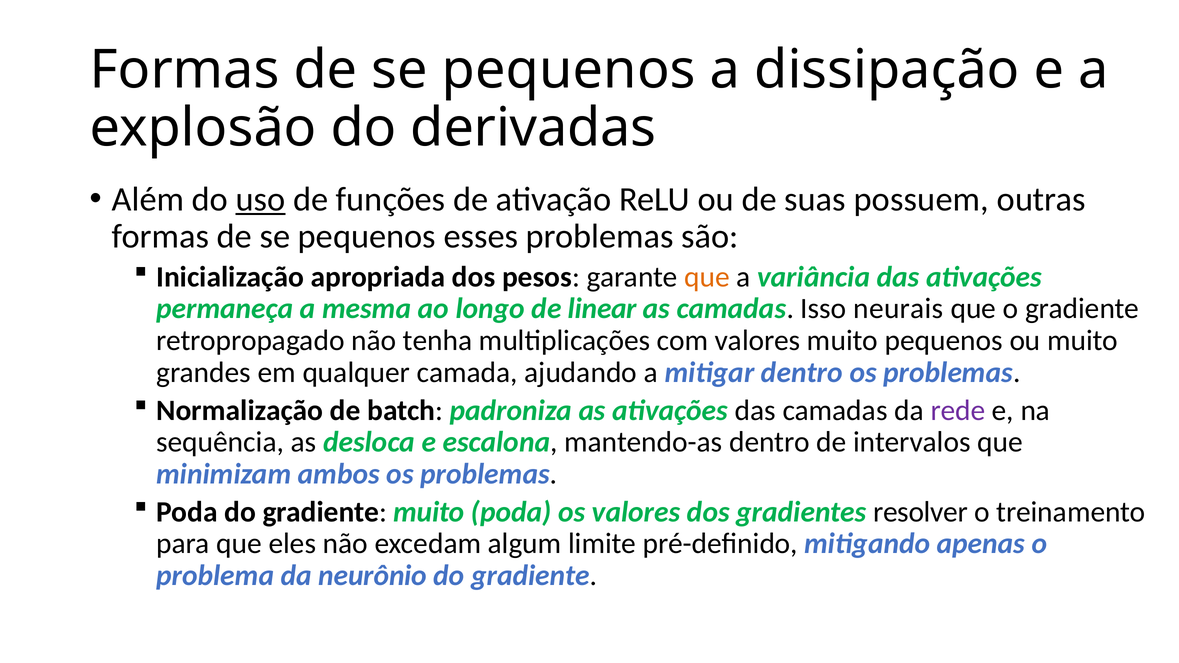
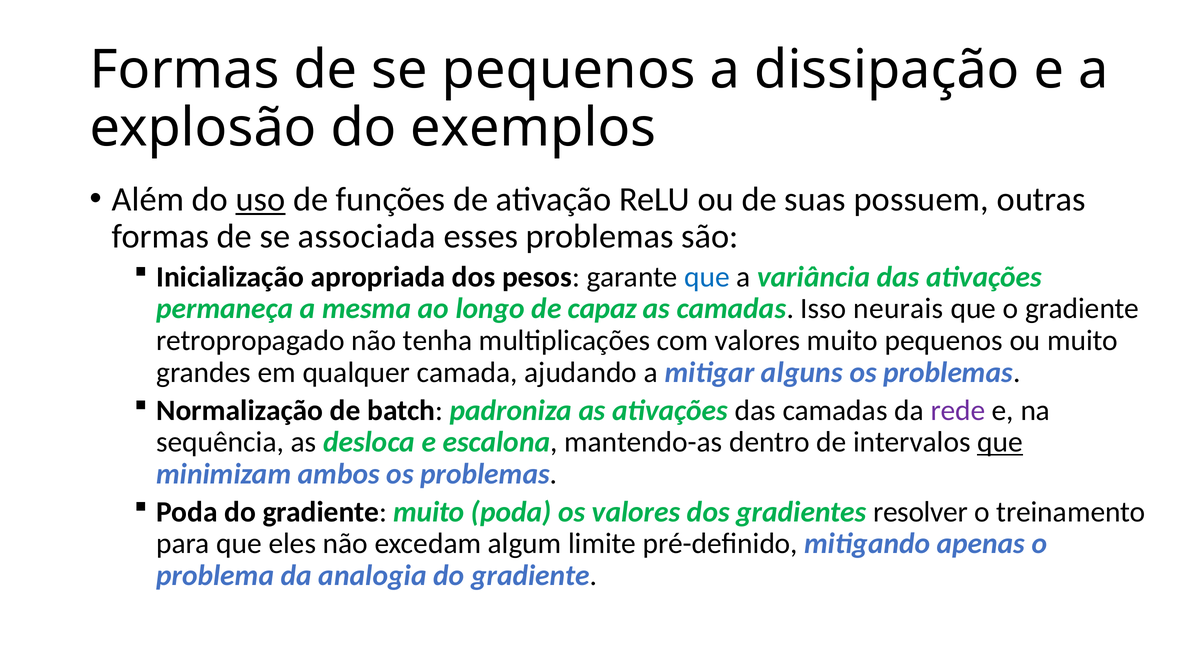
derivadas: derivadas -> exemplos (533, 128)
pequenos: pequenos -> associada (367, 236)
que colour: orange -> blue (707, 277)
linear: linear -> capaz (602, 309)
mitigar dentro: dentro -> alguns (802, 372)
que underline: none -> present (1000, 442)
neurônio: neurônio -> analogia (373, 576)
